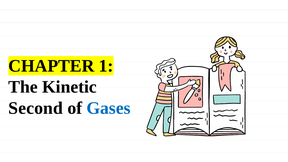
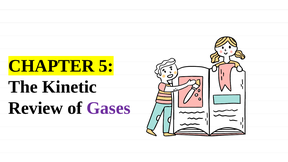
1: 1 -> 5 (106, 66)
Second: Second -> Review (36, 108)
Gases colour: blue -> purple (109, 108)
